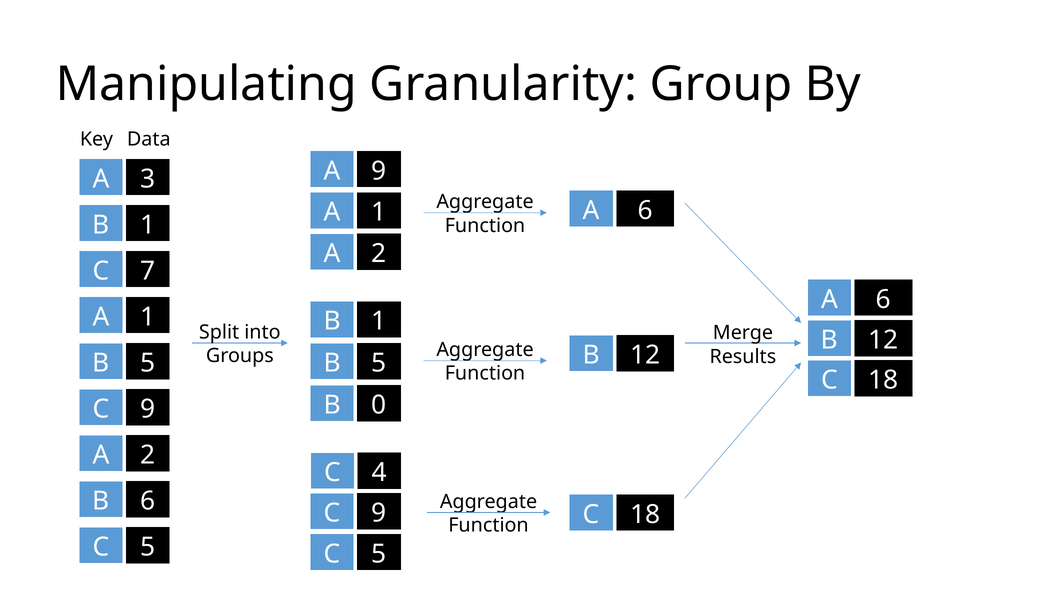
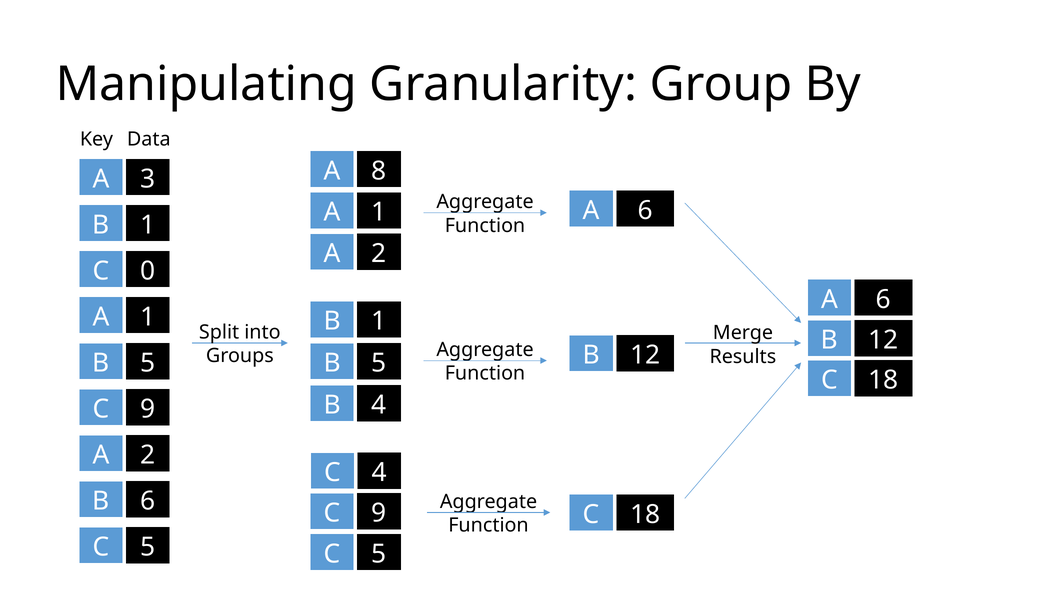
A 9: 9 -> 8 (379, 171)
7: 7 -> 0 (148, 271)
B 0: 0 -> 4 (379, 405)
